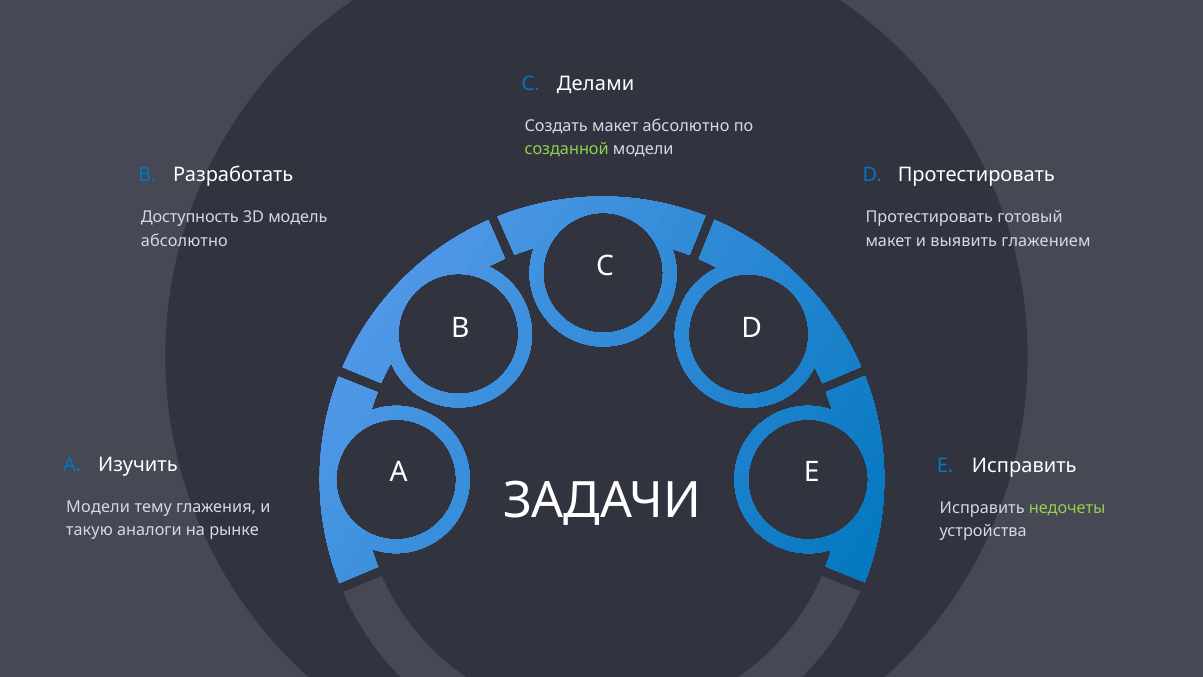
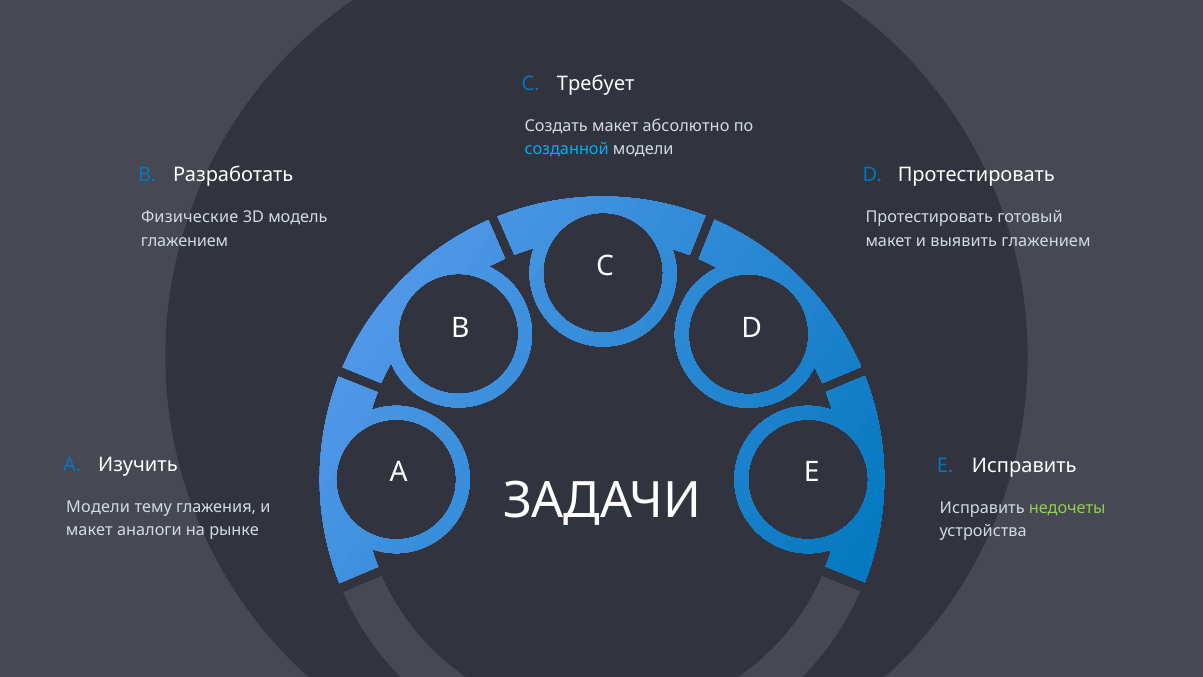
Делами: Делами -> Требует (596, 84)
созданной colour: light green -> light blue (567, 149)
Доступность: Доступность -> Физические (190, 217)
абсолютно: абсолютно -> глажением (184, 241)
такую: такую -> макет (89, 530)
